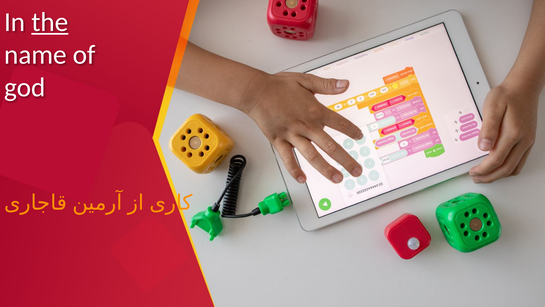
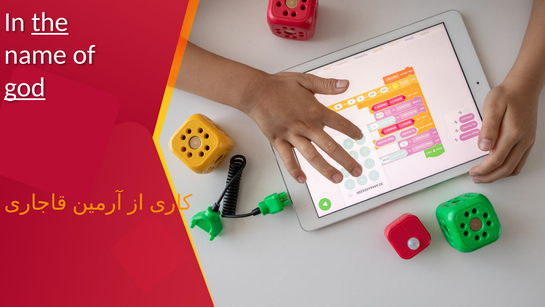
god underline: none -> present (25, 87)
